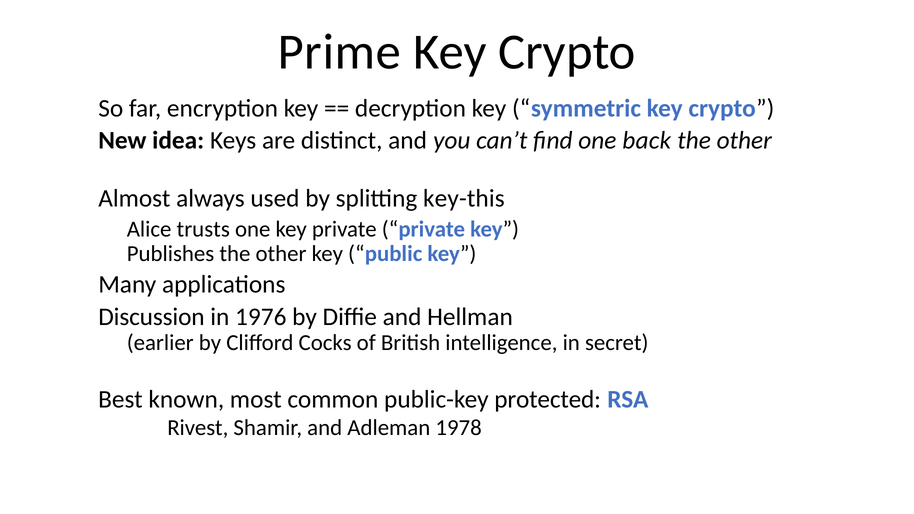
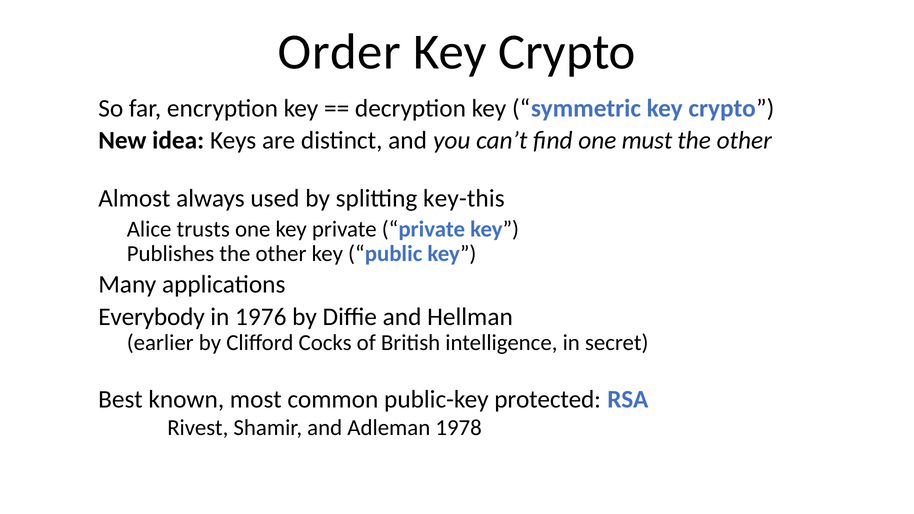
Prime: Prime -> Order (339, 52)
back: back -> must (647, 141)
Discussion: Discussion -> Everybody (151, 317)
